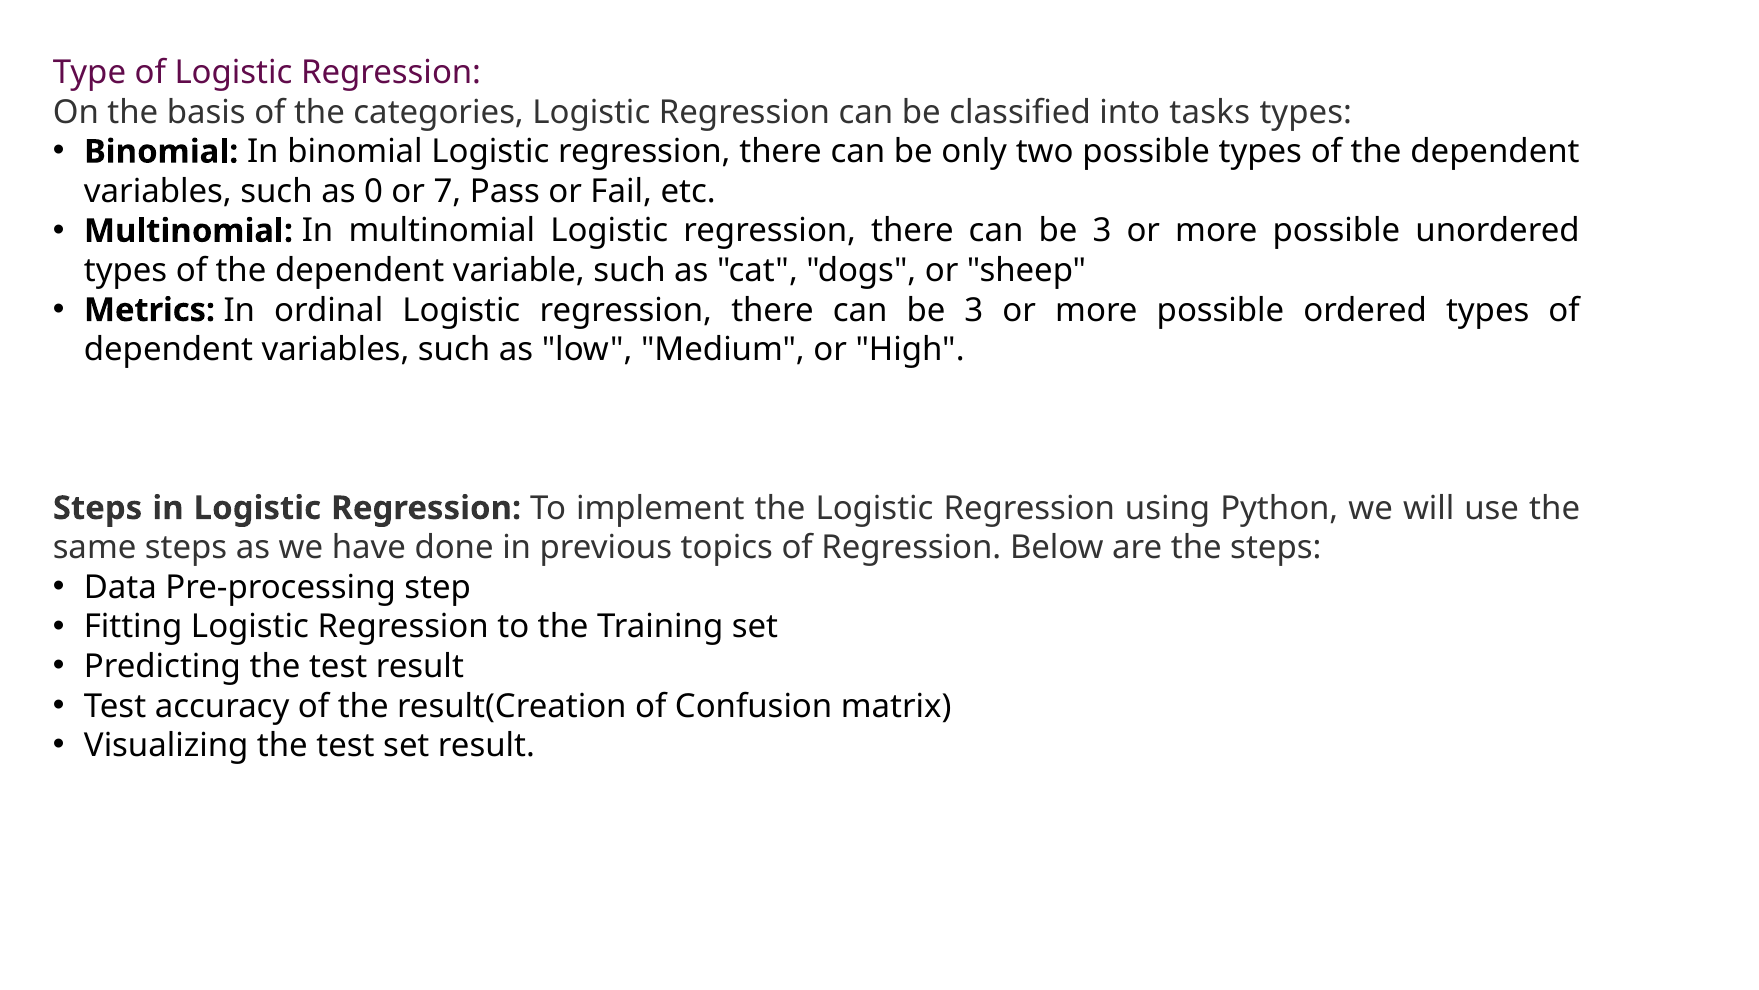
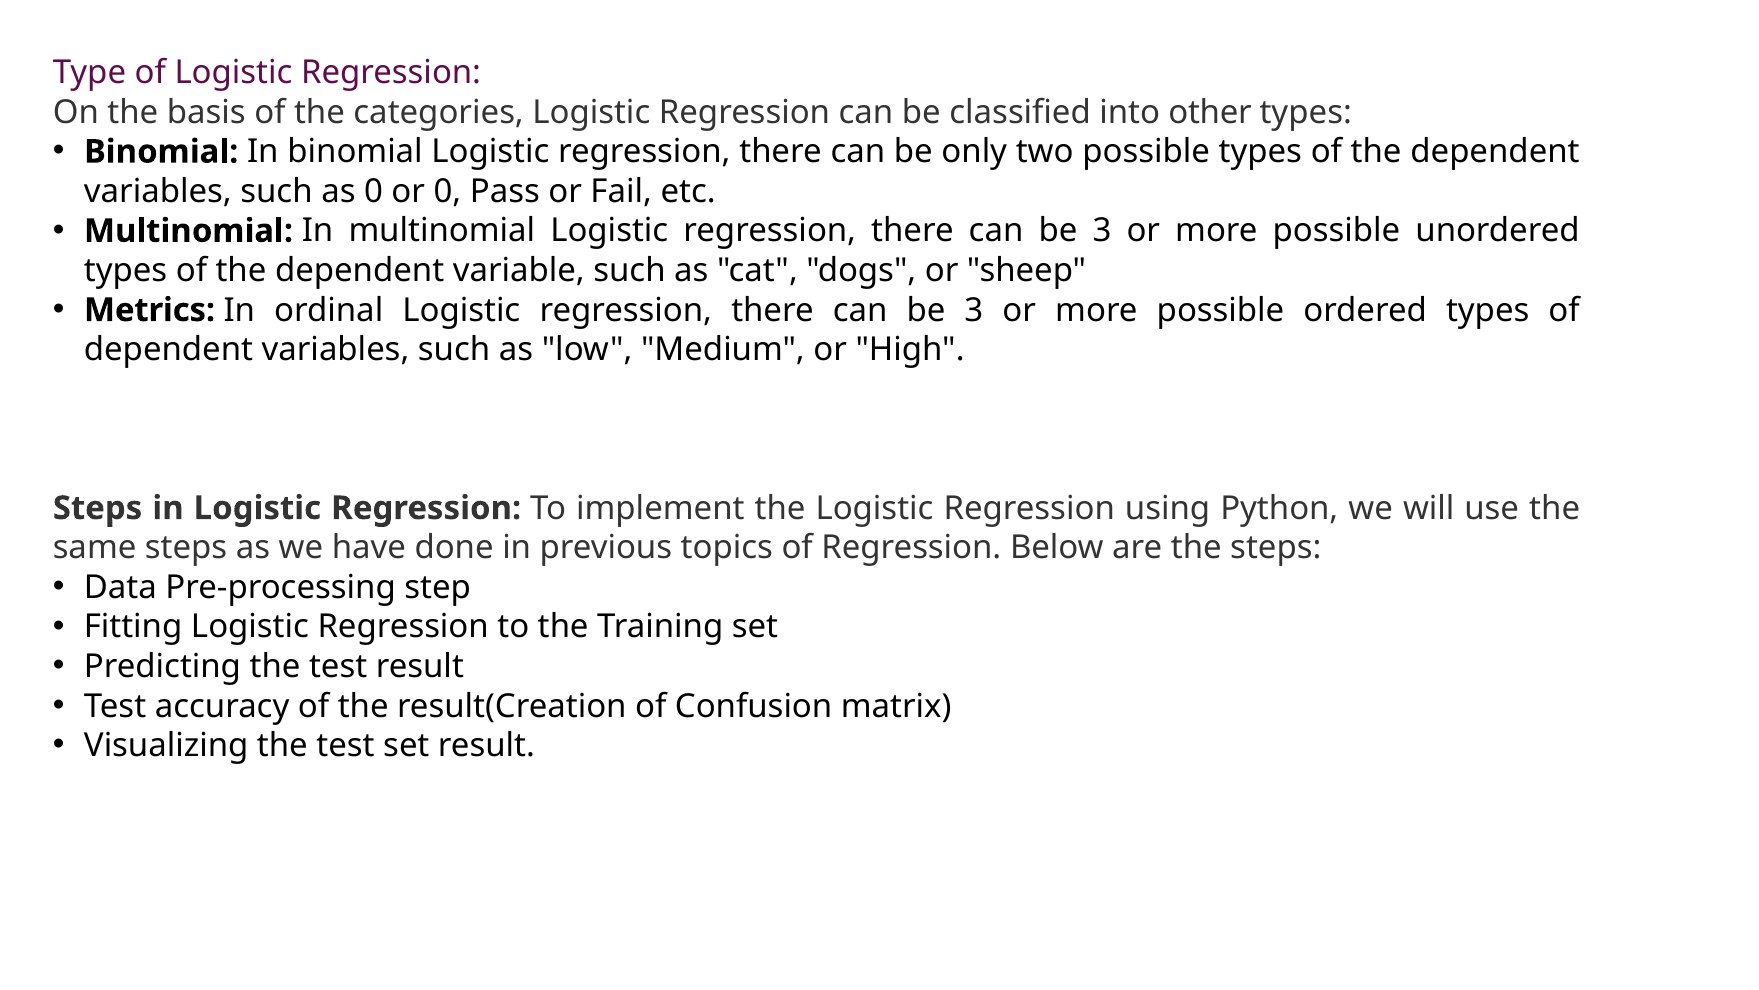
tasks: tasks -> other (1210, 112)
or 7: 7 -> 0 (447, 191)
